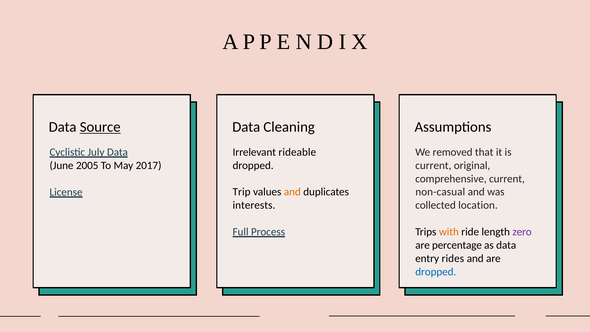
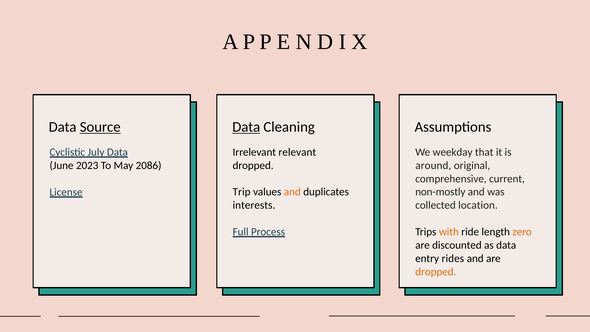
Data underline: none -> present (246, 127)
rideable: rideable -> relevant (297, 152)
removed: removed -> weekday (453, 152)
current: current -> around (433, 165)
2005: 2005 -> 2023 (87, 166)
2017: 2017 -> 2086 (149, 166)
non-casual: non-casual -> non-mostly (440, 192)
zero colour: purple -> orange (522, 232)
percentage: percentage -> discounted (457, 245)
dropped colour: blue -> orange (436, 272)
